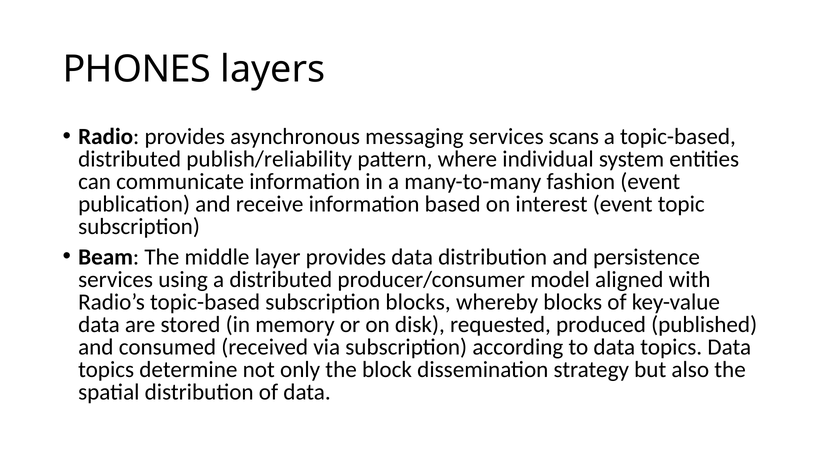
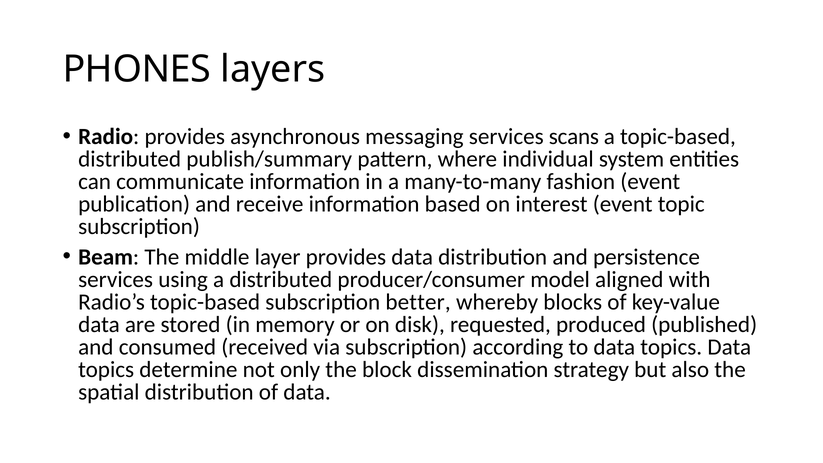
publish/reliability: publish/reliability -> publish/summary (269, 159)
subscription blocks: blocks -> better (418, 302)
